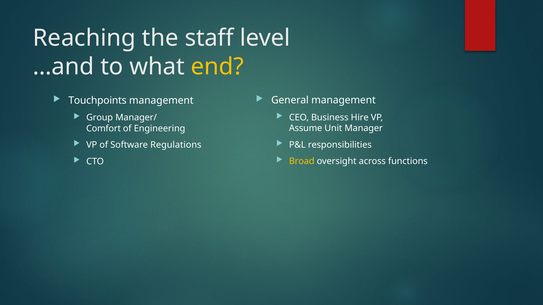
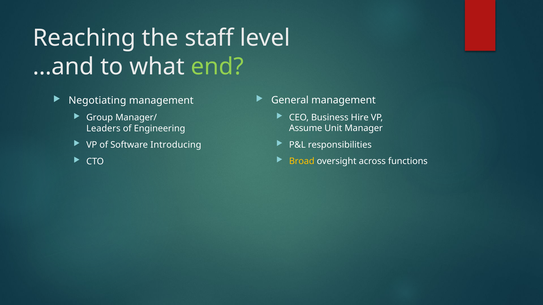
end colour: yellow -> light green (217, 67)
Touchpoints: Touchpoints -> Negotiating (97, 101)
Comfort: Comfort -> Leaders (103, 129)
Regulations: Regulations -> Introducing (176, 145)
